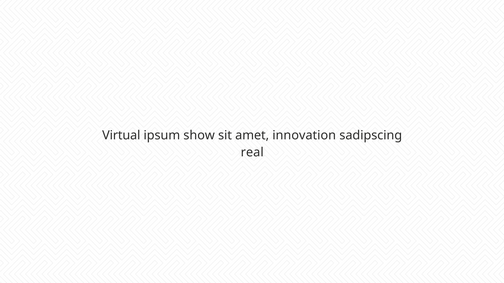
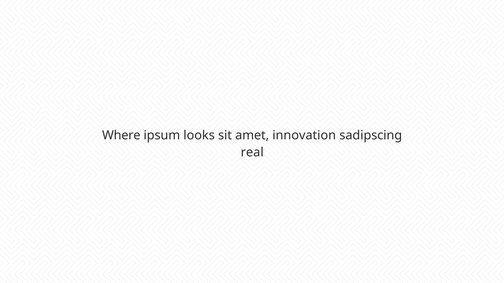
Virtual: Virtual -> Where (121, 136)
show: show -> looks (199, 136)
